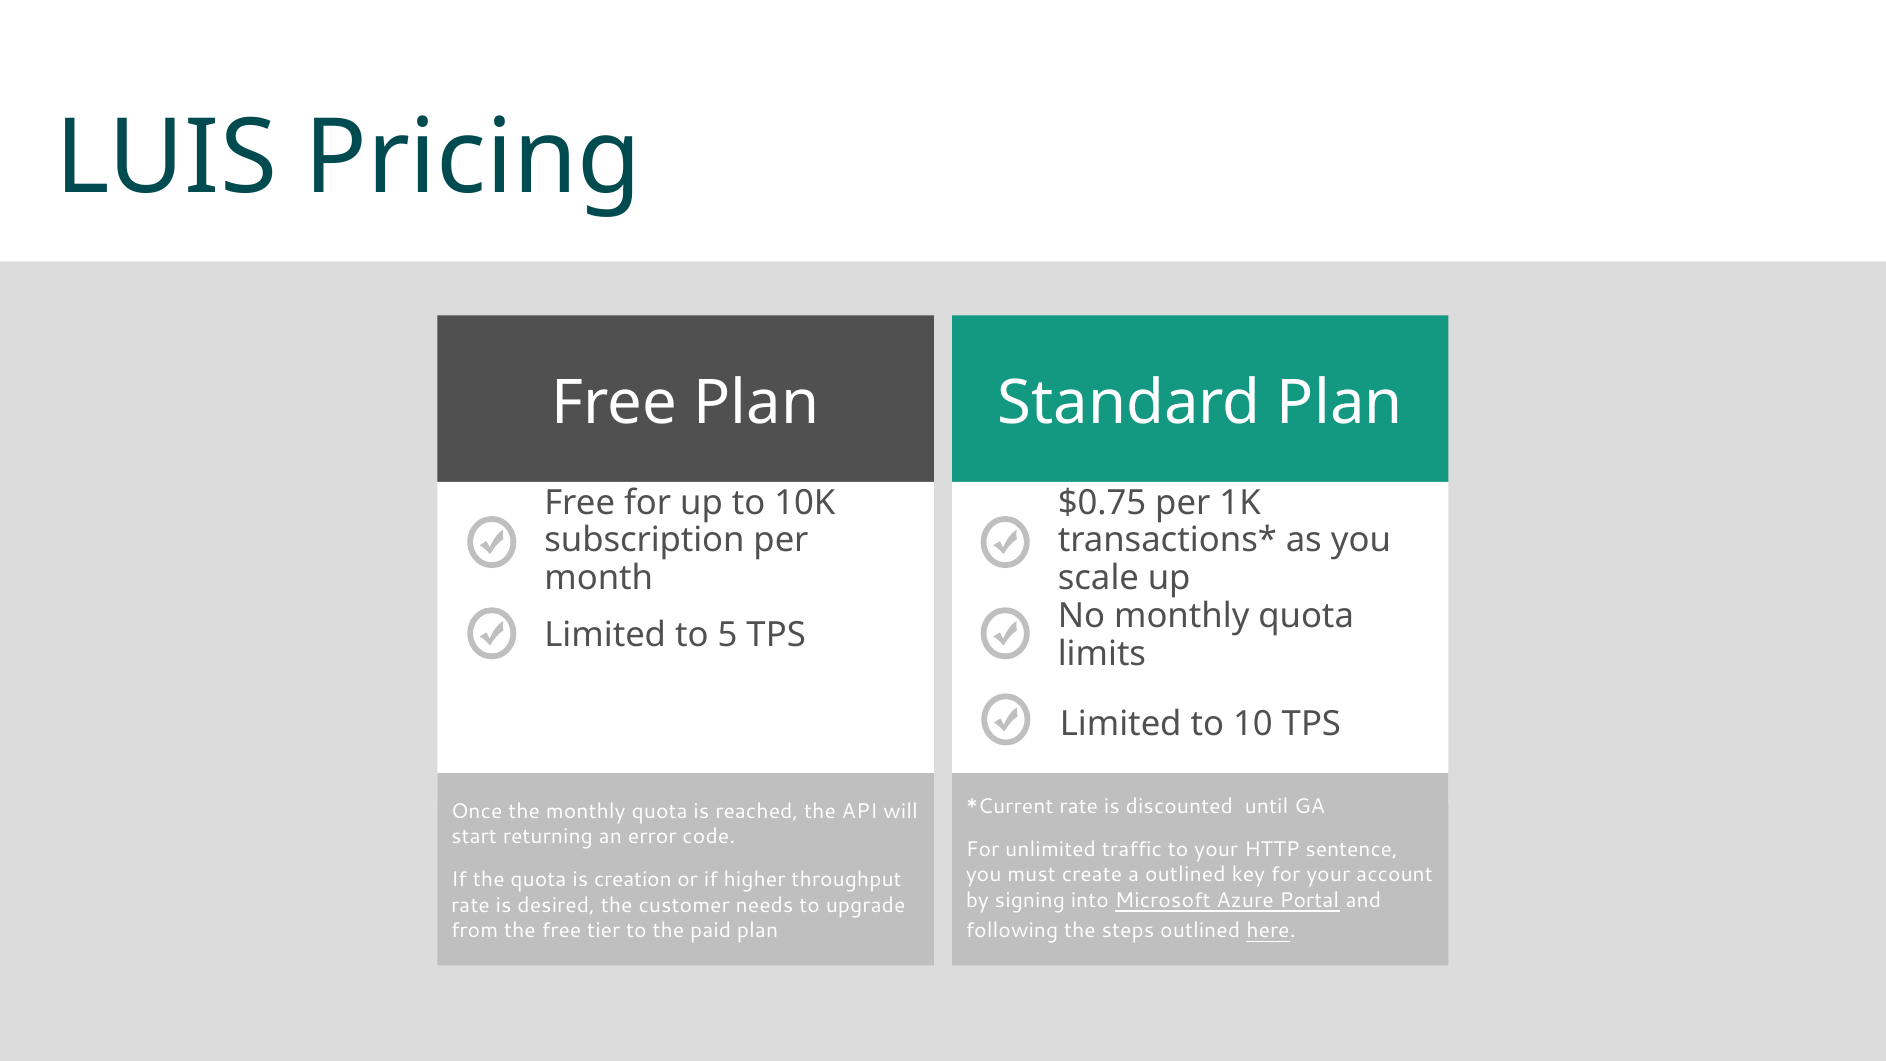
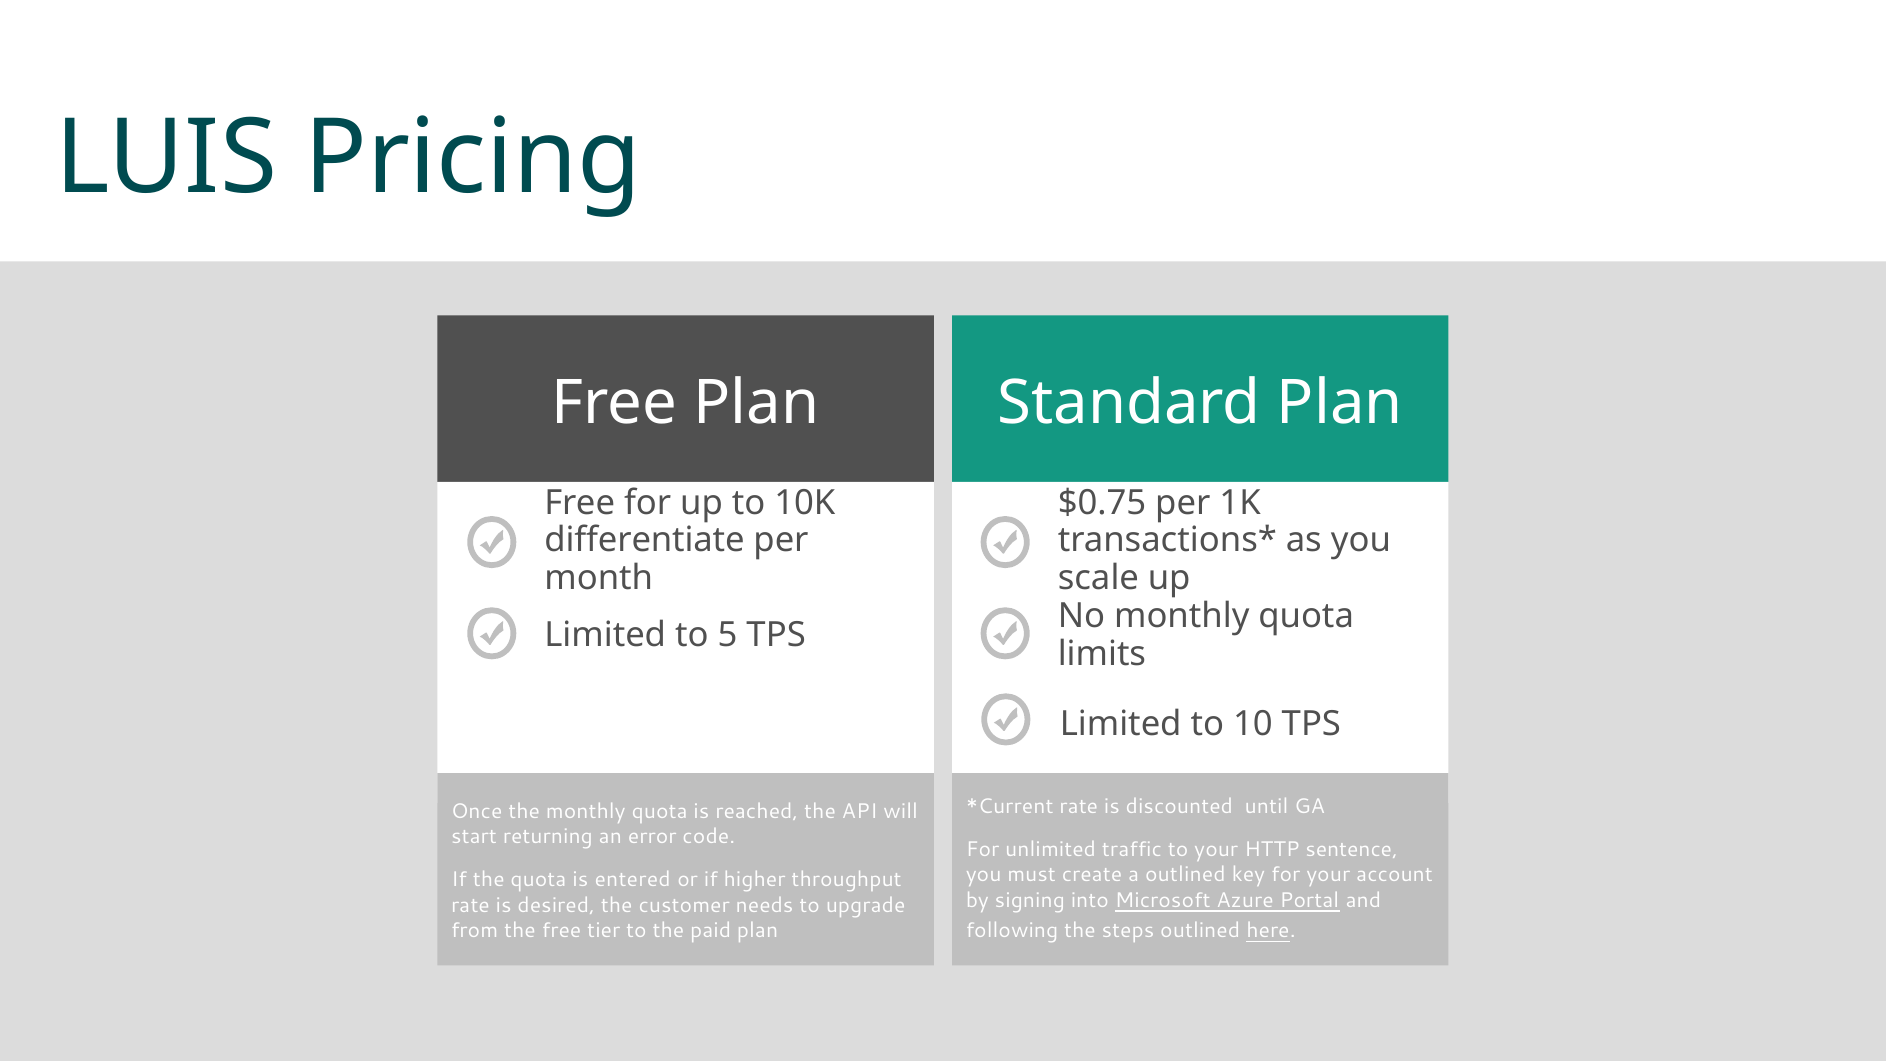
subscription: subscription -> differentiate (645, 540)
creation: creation -> entered (633, 879)
